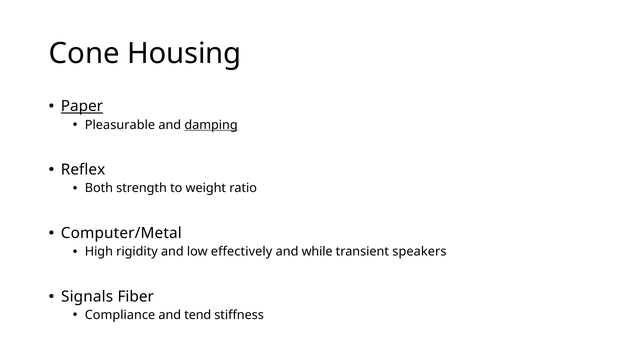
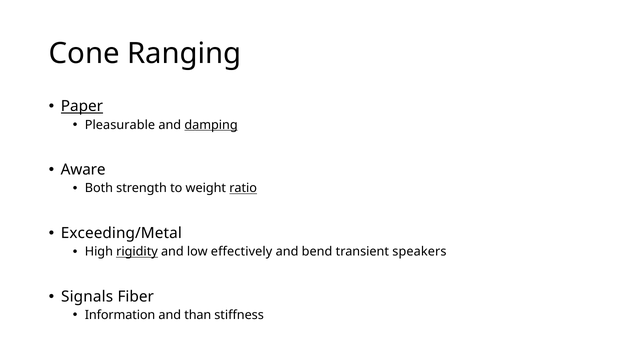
Housing: Housing -> Ranging (184, 54)
Reflex: Reflex -> Aware (83, 170)
ratio underline: none -> present (243, 188)
Computer/Metal: Computer/Metal -> Exceeding/Metal (121, 233)
rigidity underline: none -> present (137, 252)
while: while -> bend (317, 252)
Compliance: Compliance -> Information (120, 315)
tend: tend -> than (198, 315)
